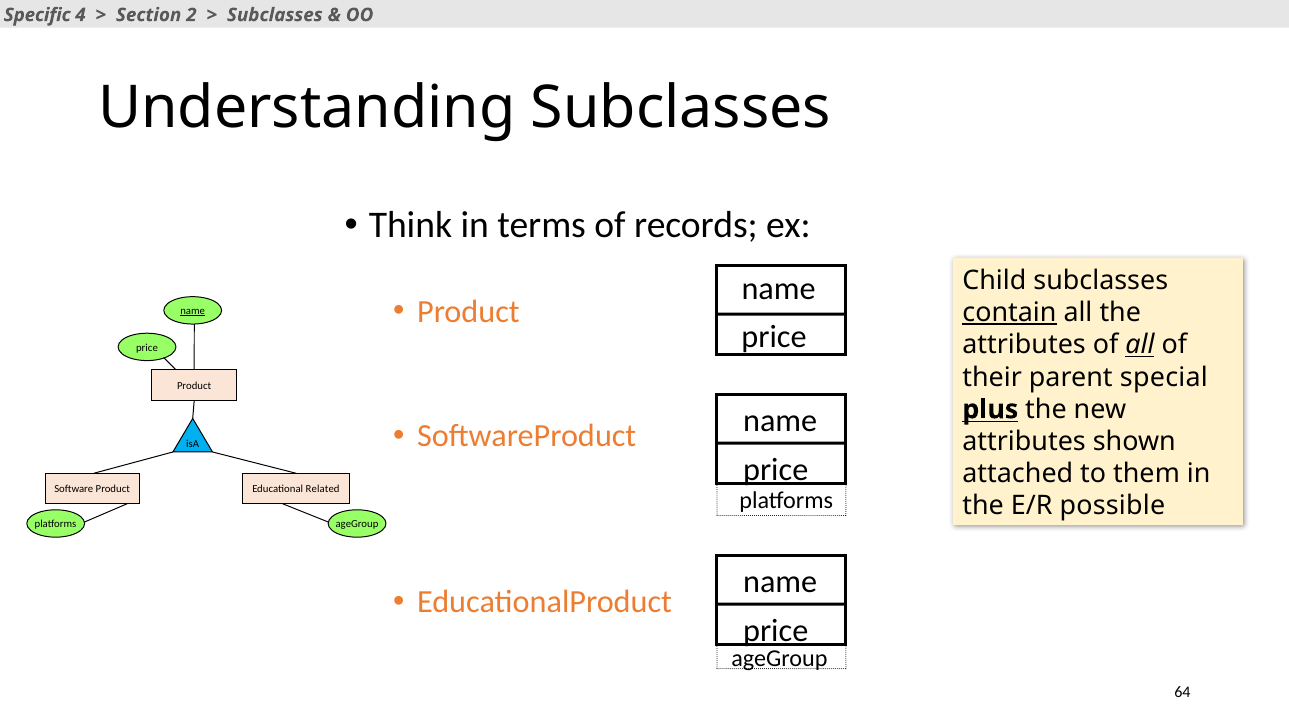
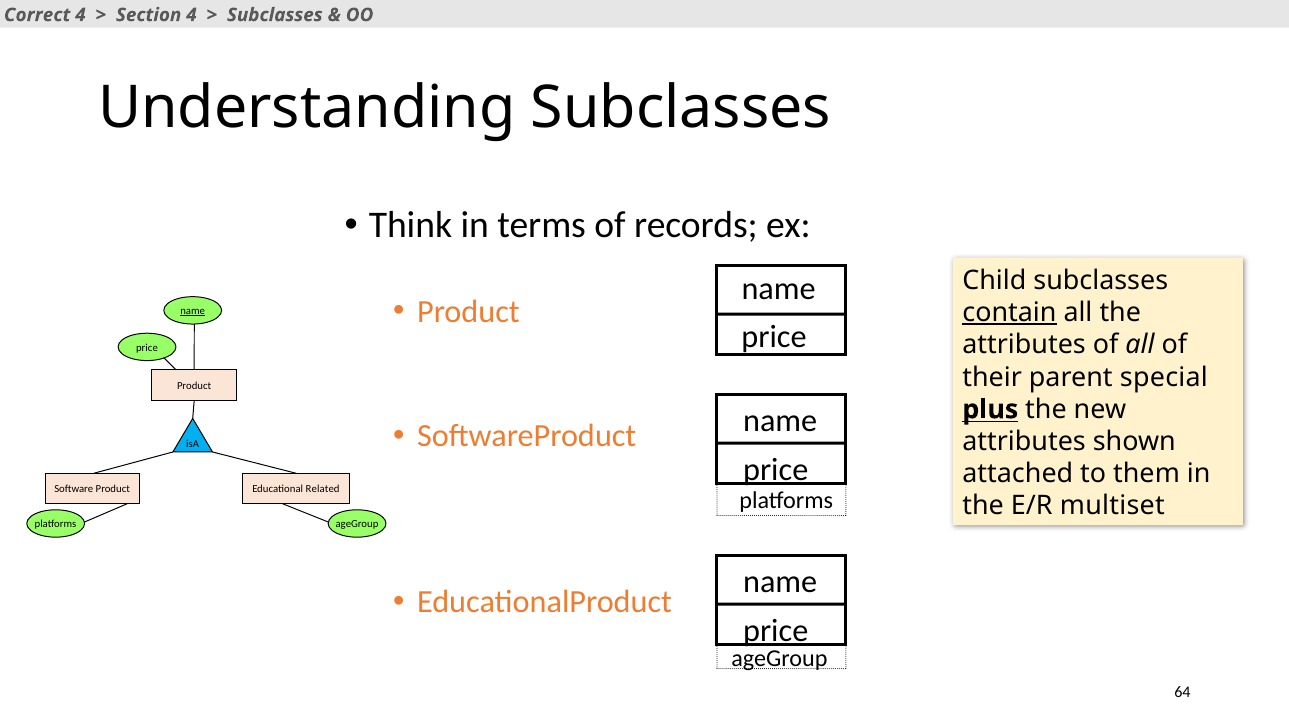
Specific: Specific -> Correct (37, 15)
Section 2: 2 -> 4 (191, 15)
all underline: present -> none (1140, 345)
possible: possible -> multiset (1112, 506)
